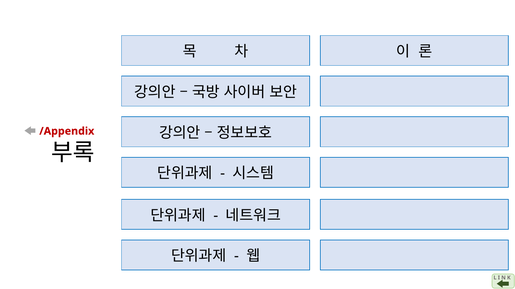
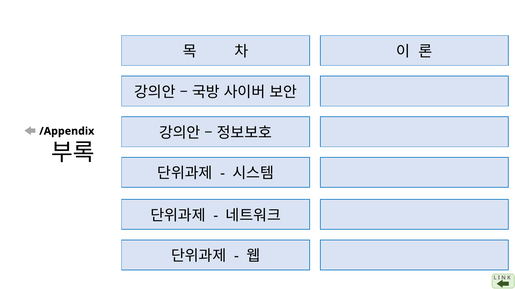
/Appendix colour: red -> black (67, 131)
